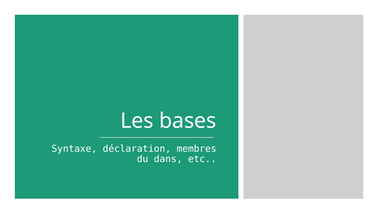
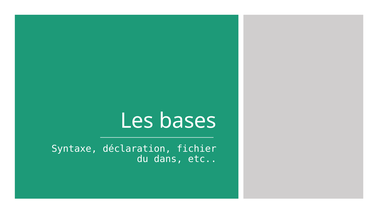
membres: membres -> fichier (197, 148)
